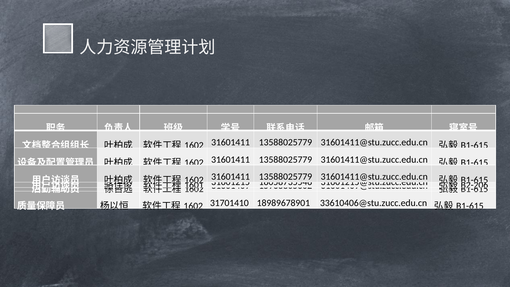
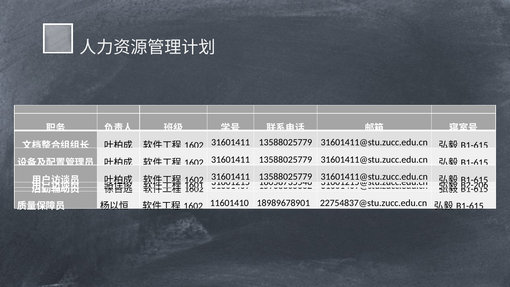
31701410: 31701410 -> 11601410 (229, 203)
33610406@stu.zucc.edu.cn: 33610406@stu.zucc.edu.cn -> 22754837@stu.zucc.edu.cn (374, 203)
